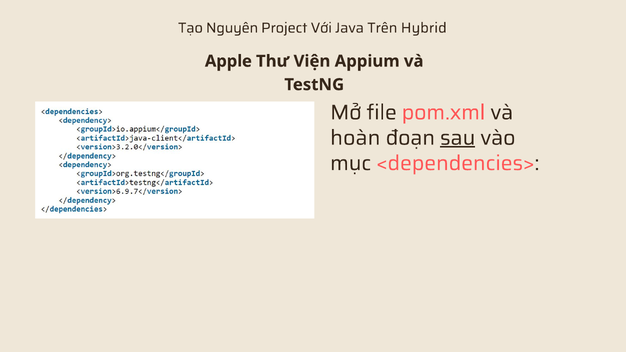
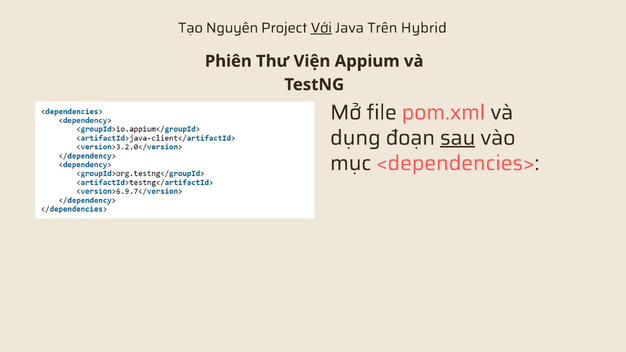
Với underline: none -> present (321, 28)
Apple: Apple -> Phiên (228, 61)
hoàn: hoàn -> dụng (355, 138)
